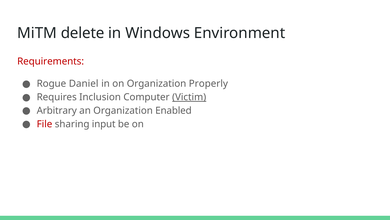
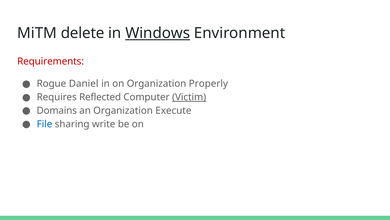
Windows underline: none -> present (158, 33)
Inclusion: Inclusion -> Reflected (100, 97)
Arbitrary: Arbitrary -> Domains (57, 110)
Enabled: Enabled -> Execute (173, 110)
File colour: red -> blue (44, 124)
input: input -> write (104, 124)
